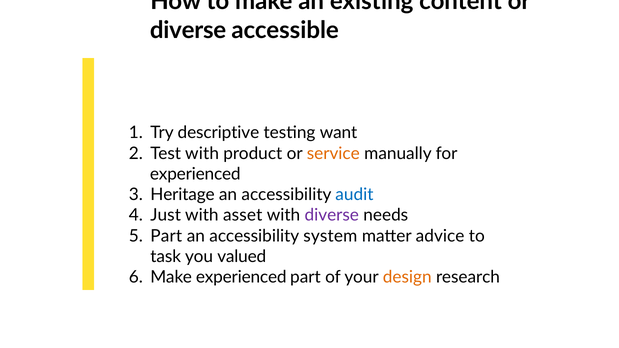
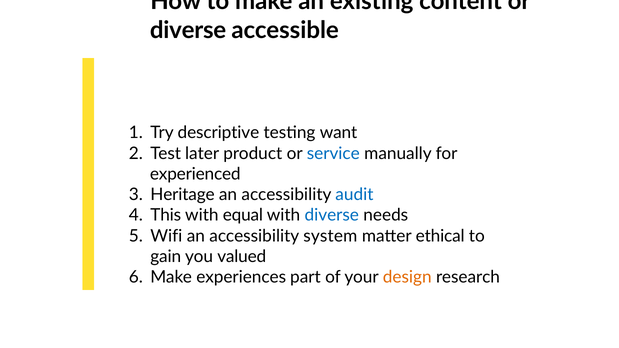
Test with: with -> later (202, 153)
service colour: orange -> blue (333, 153)
Just: Just -> This (166, 215)
asset: asset -> equal (243, 215)
diverse colour: purple -> blue (332, 215)
Part: Part -> Wifi (166, 236)
advice: advice -> ethical (440, 236)
task: task -> gain (166, 257)
Make experienced: experienced -> experiences (241, 277)
